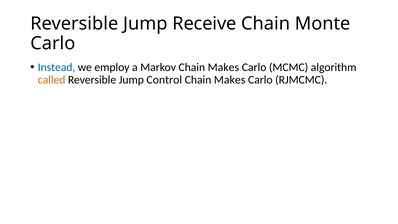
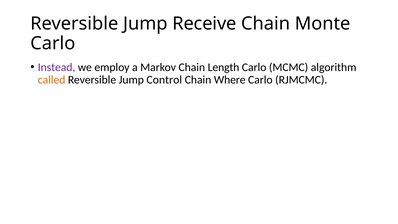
Instead colour: blue -> purple (57, 67)
Markov Chain Makes: Makes -> Length (224, 67)
Makes: Makes -> Where (230, 80)
